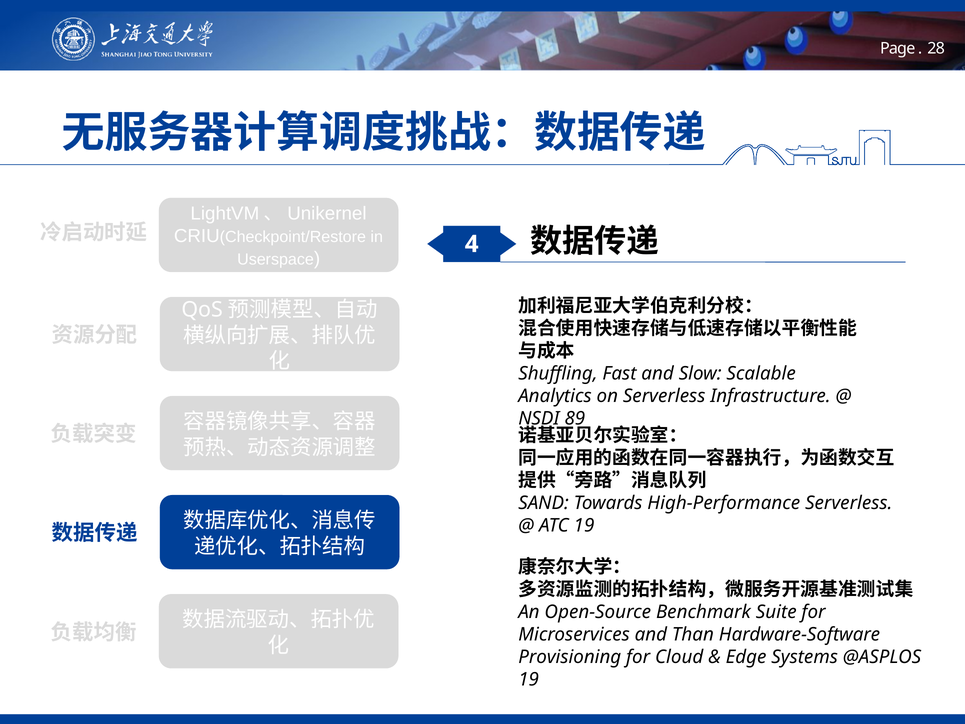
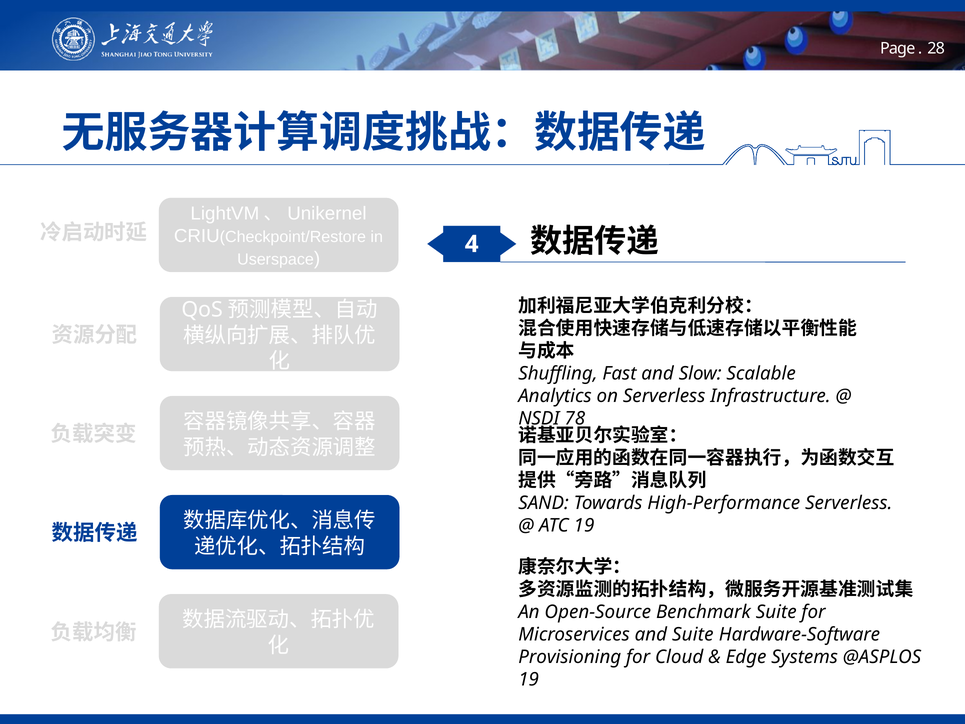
89: 89 -> 78 (575, 418)
and Than: Than -> Suite (693, 634)
